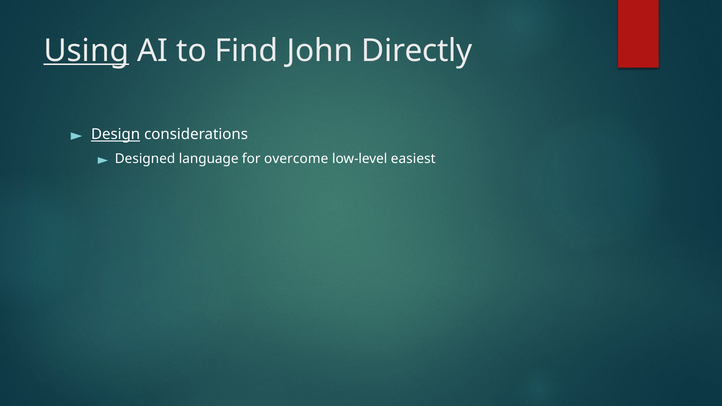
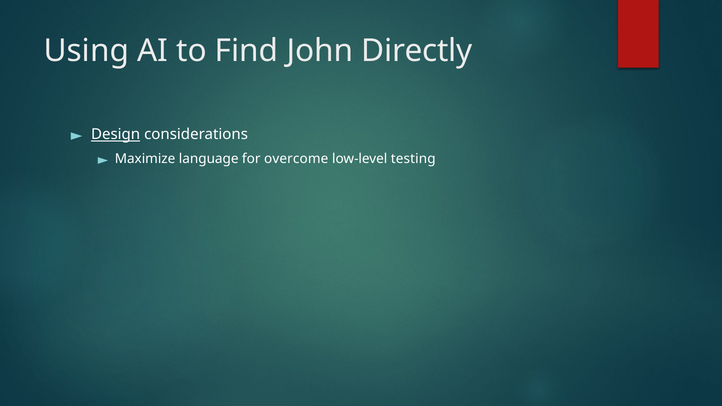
Using underline: present -> none (86, 51)
Designed: Designed -> Maximize (145, 159)
easiest: easiest -> testing (413, 159)
